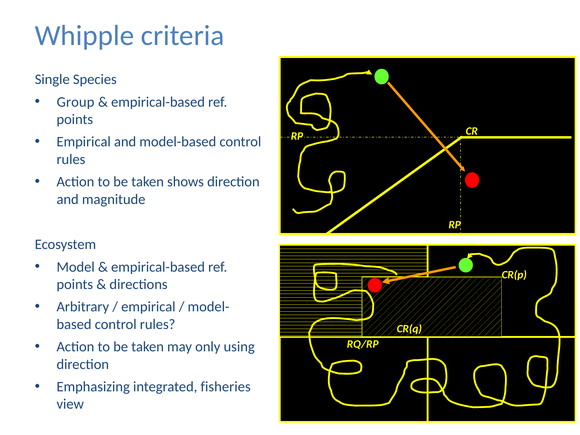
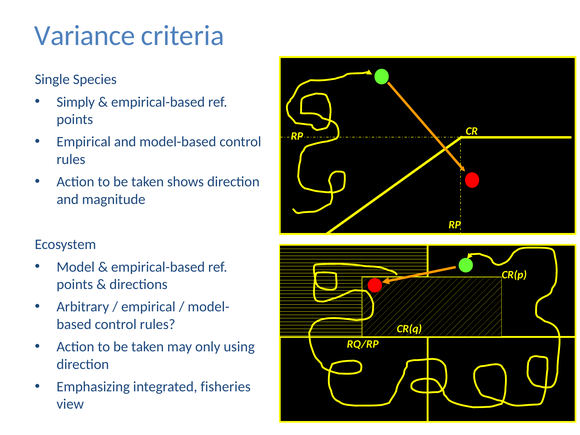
Whipple: Whipple -> Variance (85, 36)
Group: Group -> Simply (76, 102)
